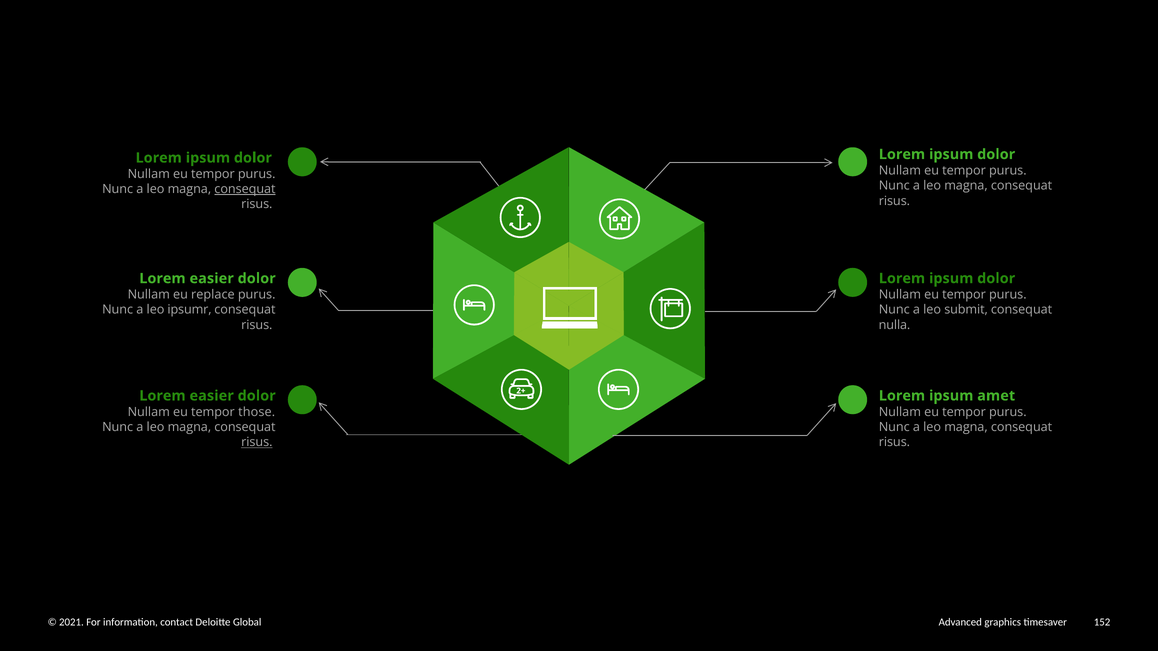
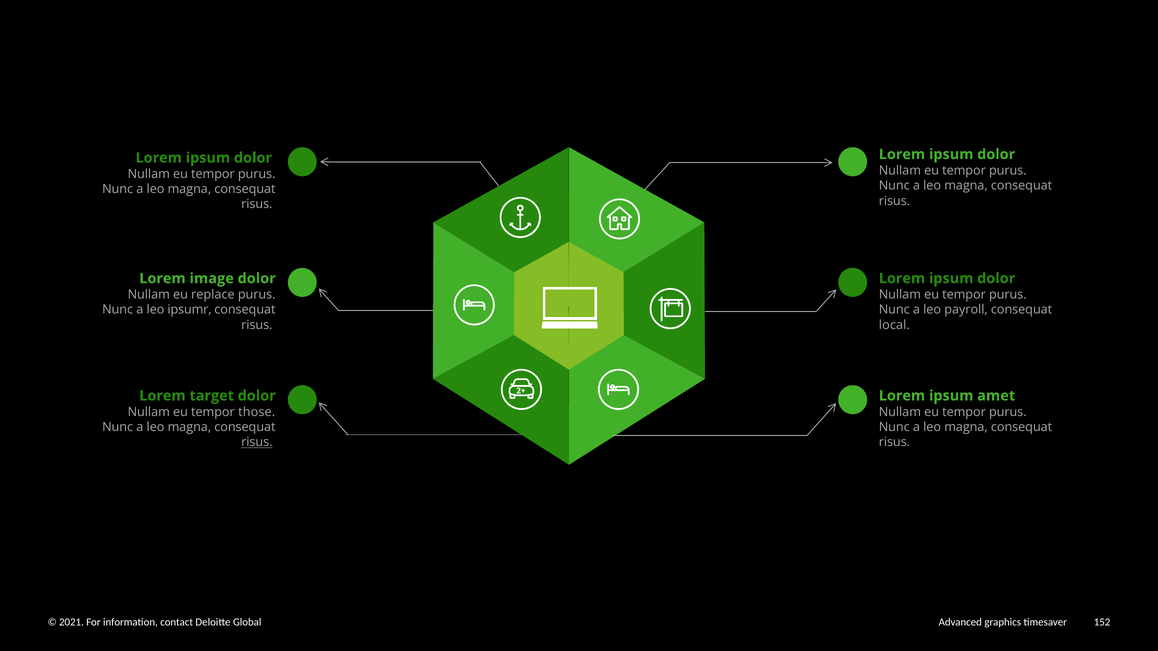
consequat underline: present -> none (245, 189)
easier: easier -> image (212, 279)
submit: submit -> payroll (966, 310)
nulla: nulla -> local (894, 325)
easier: easier -> target (212, 396)
